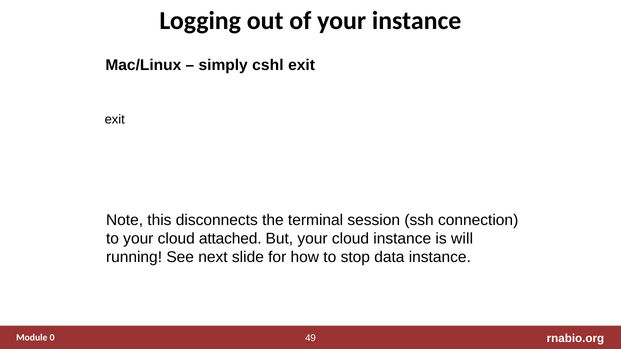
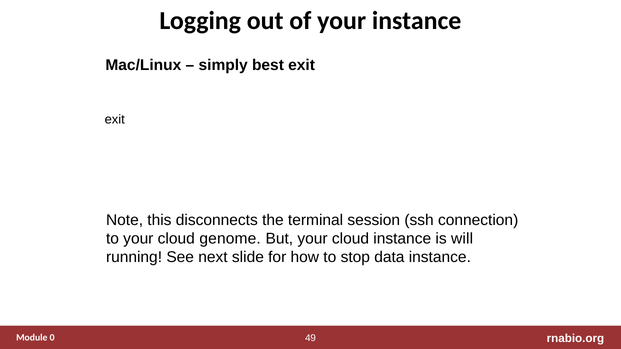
cshl: cshl -> best (268, 65)
attached: attached -> genome (230, 239)
